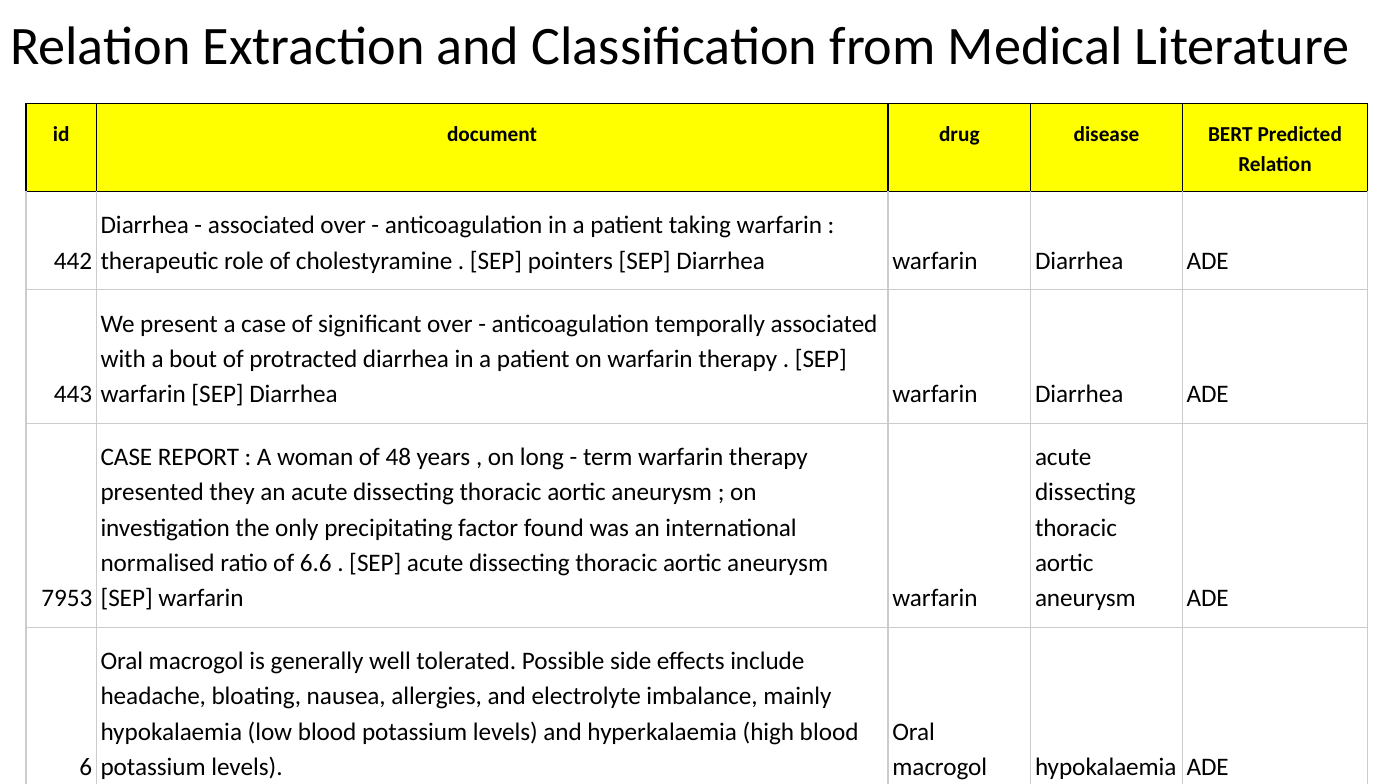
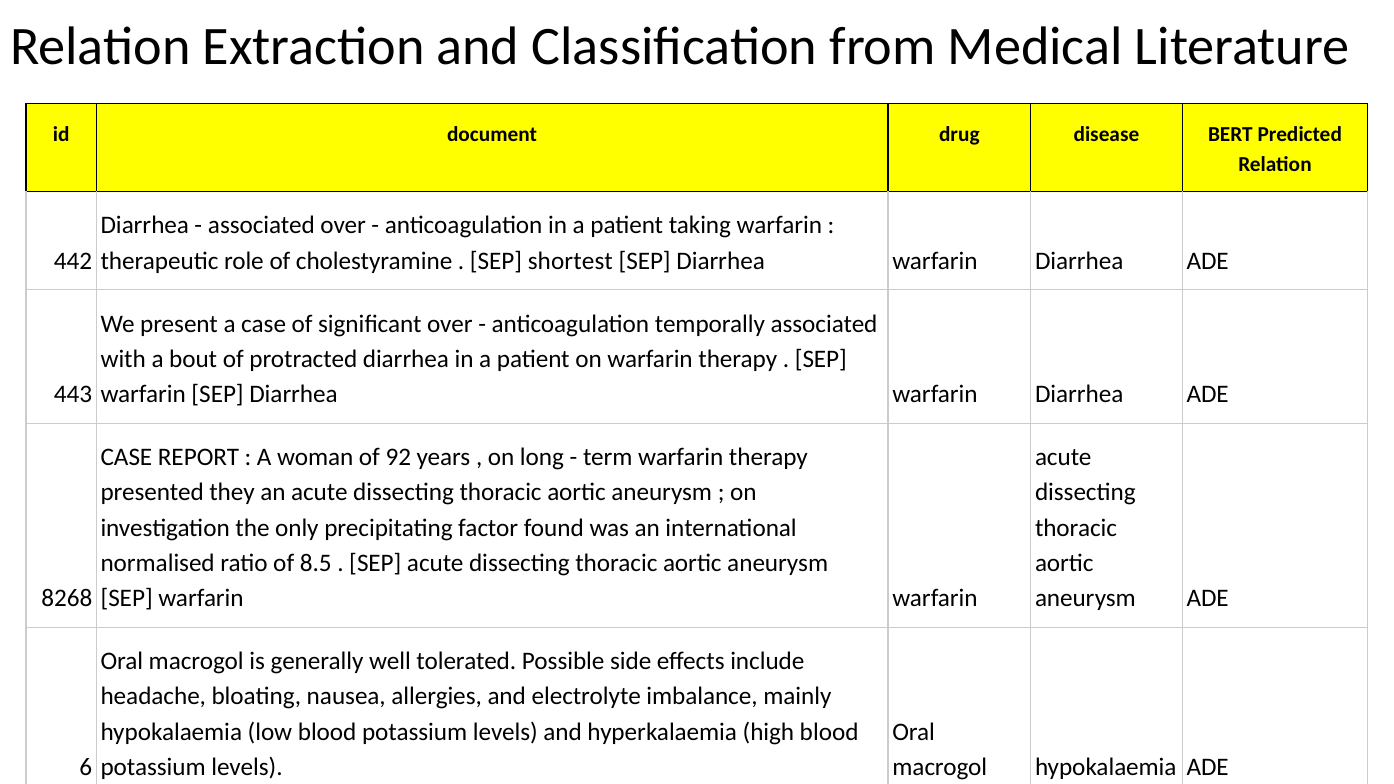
pointers: pointers -> shortest (570, 261)
48: 48 -> 92 (398, 458)
6.6: 6.6 -> 8.5 (316, 563)
7953: 7953 -> 8268 (67, 598)
